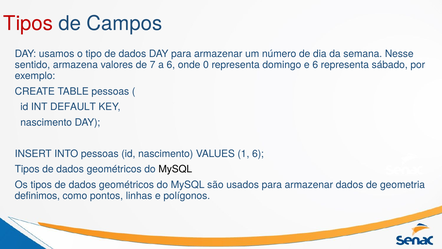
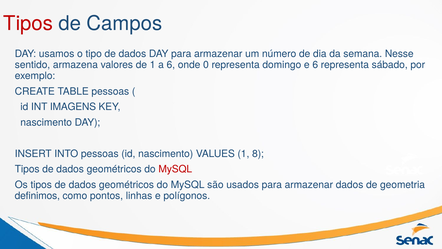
de 7: 7 -> 1 (153, 65)
DEFAULT: DEFAULT -> IMAGENS (73, 107)
1 6: 6 -> 8 (258, 153)
MySQL colour: black -> red (175, 169)
